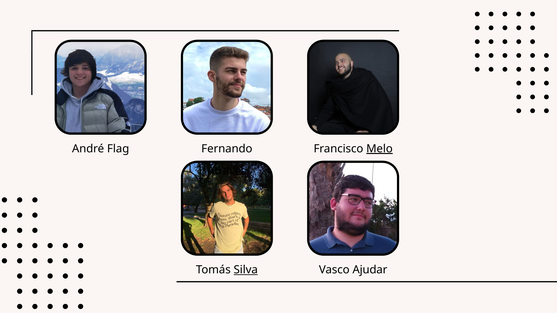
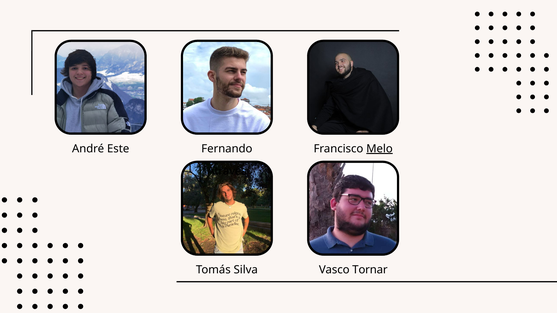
Flag: Flag -> Este (118, 149)
Silva underline: present -> none (246, 270)
Ajudar: Ajudar -> Tornar (370, 270)
